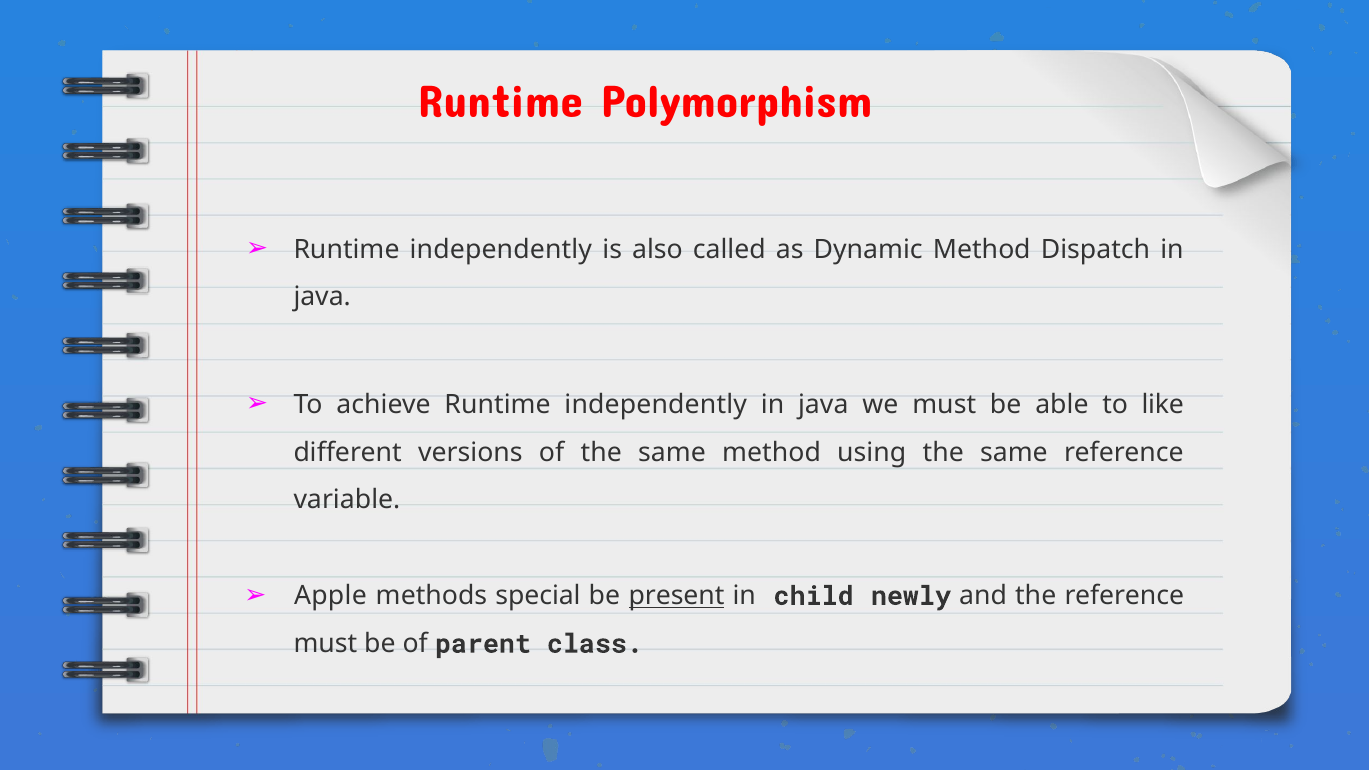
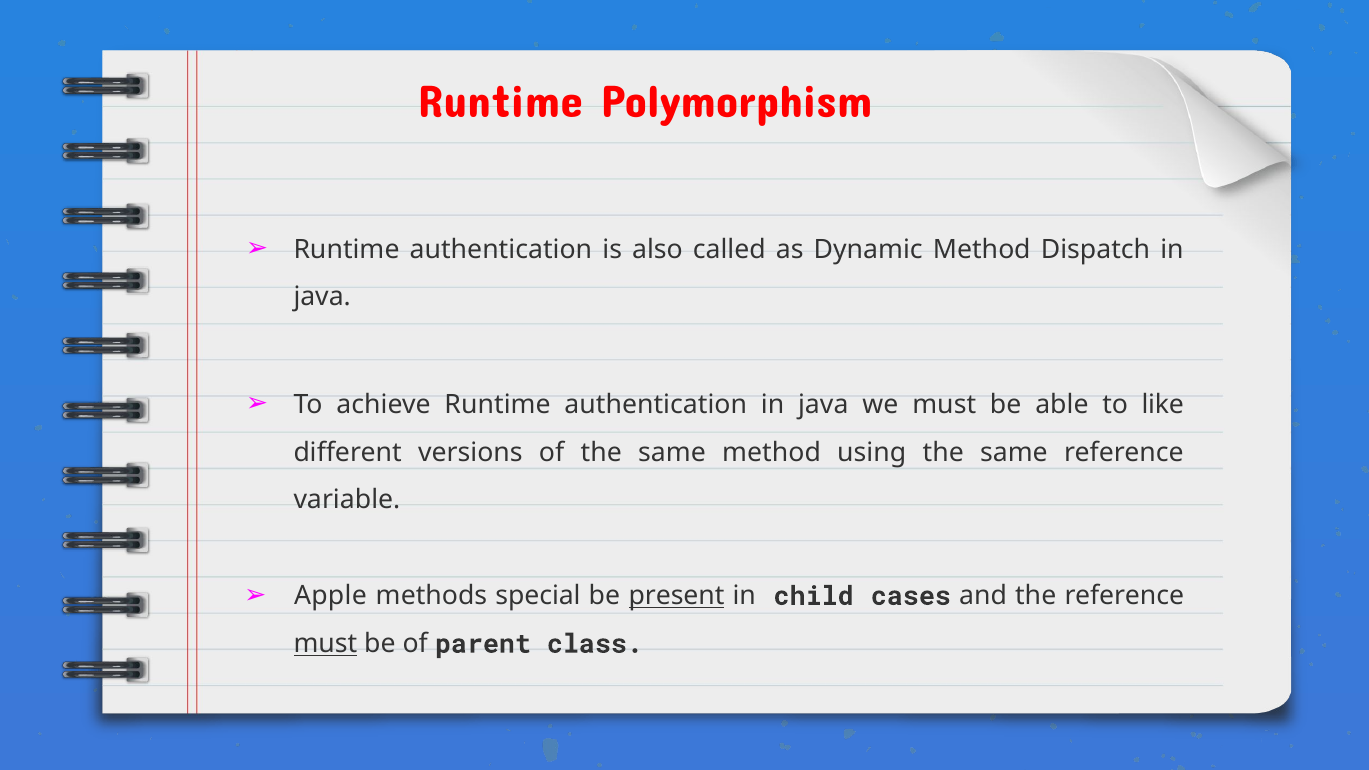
independently: independently -> authentication (501, 249)
achieve Runtime independently: independently -> authentication (656, 404)
newly: newly -> cases (911, 596)
must underline: none -> present (325, 644)
